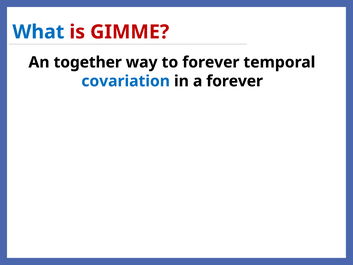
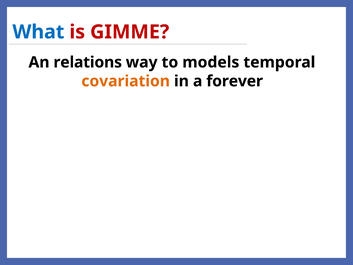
together: together -> relations (88, 62)
to forever: forever -> models (211, 62)
covariation colour: blue -> orange (126, 81)
